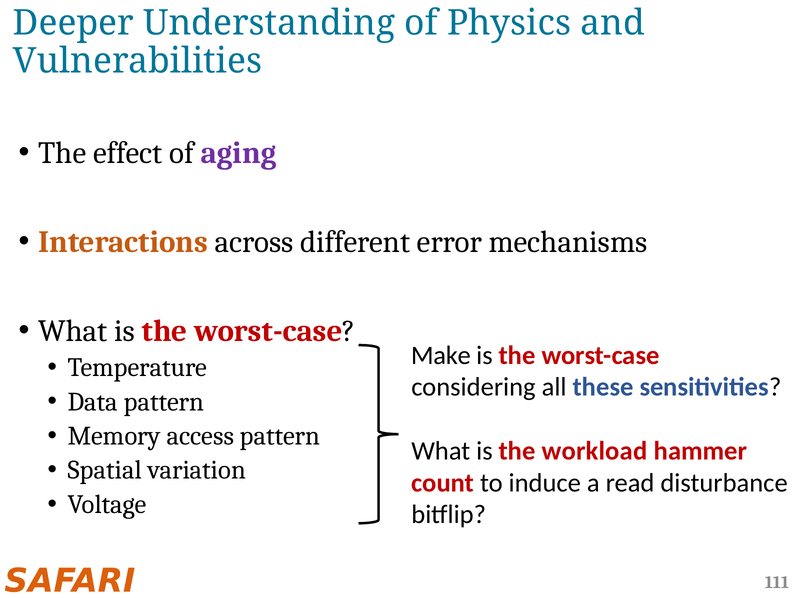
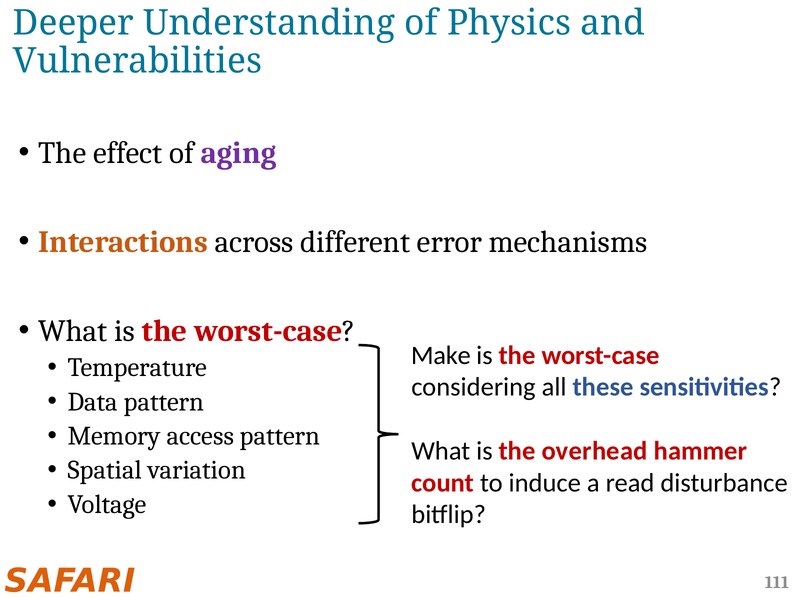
workload: workload -> overhead (595, 451)
